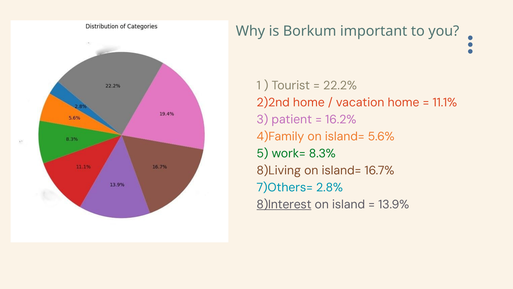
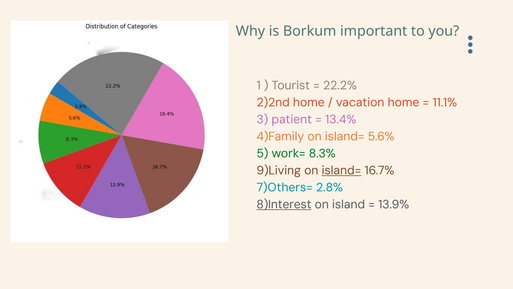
16.2%: 16.2% -> 13.4% (341, 119)
8)Living: 8)Living -> 9)Living (279, 170)
island= underline: none -> present (341, 170)
